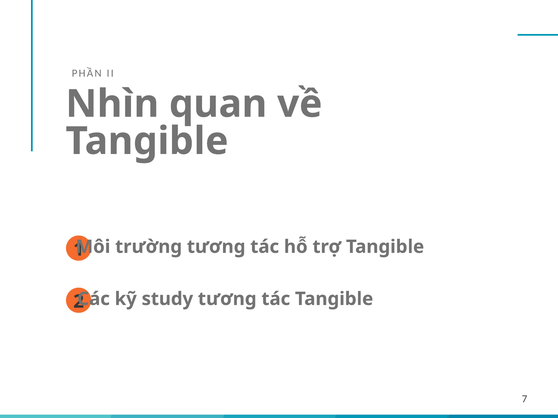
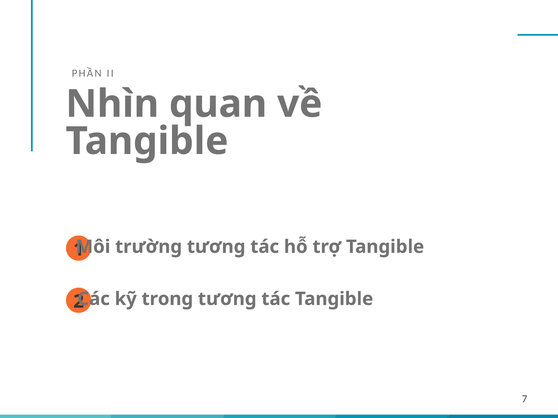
study: study -> trong (167, 299)
